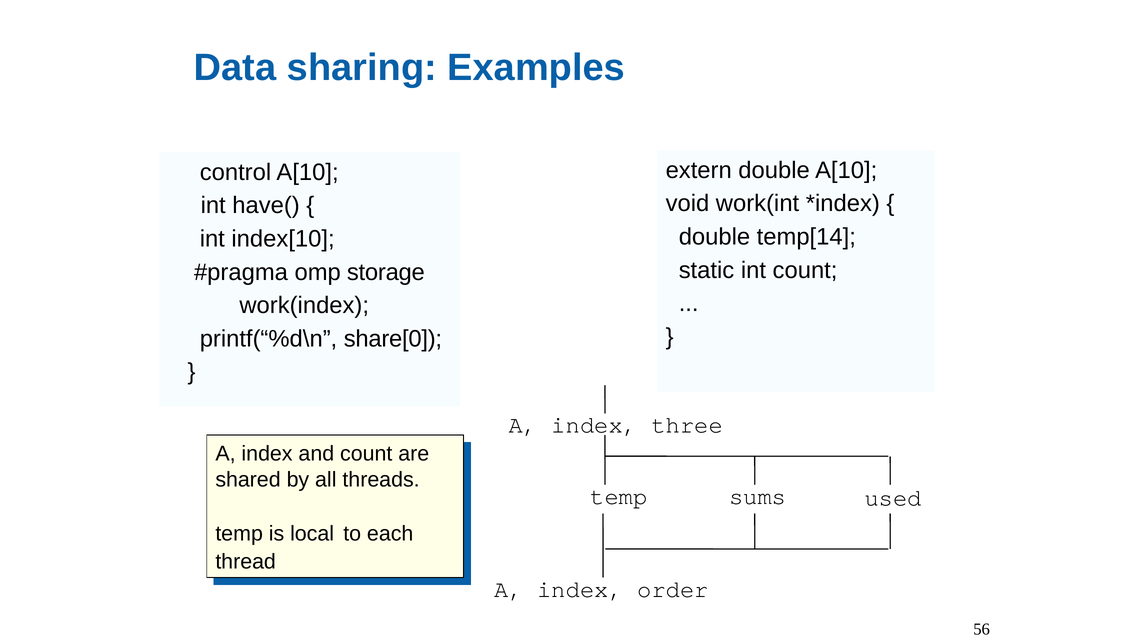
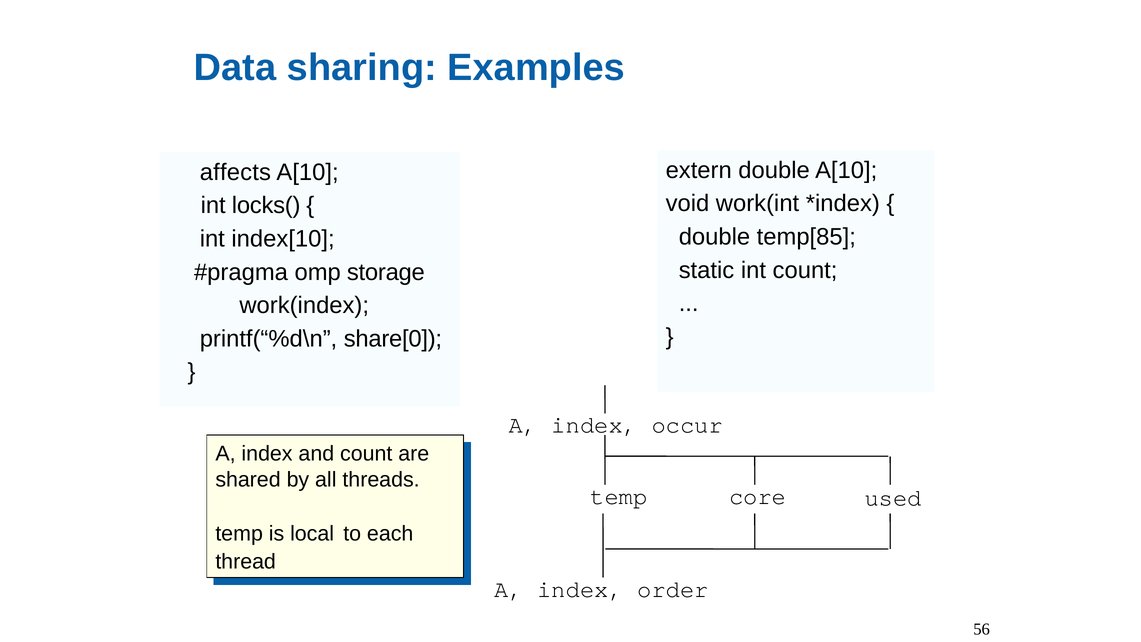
control: control -> affects (235, 172)
have(: have( -> locks( (266, 206)
temp[14: temp[14 -> temp[85 (806, 237)
three: three -> occur (687, 425)
sums: sums -> core (758, 496)
